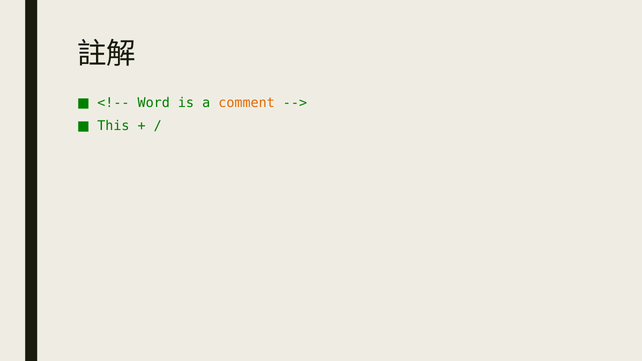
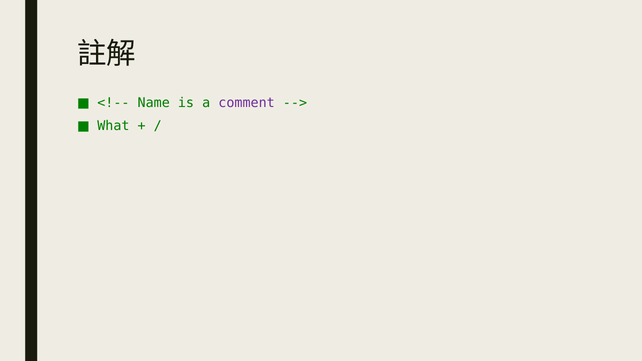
Word: Word -> Name (154, 103)
comment colour: orange -> purple (247, 103)
This: This -> What (113, 126)
